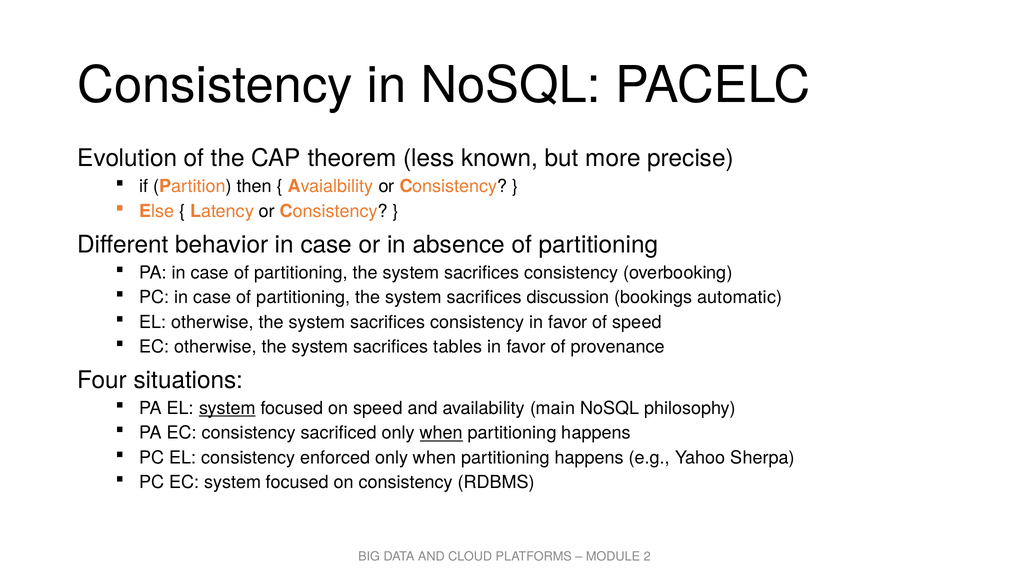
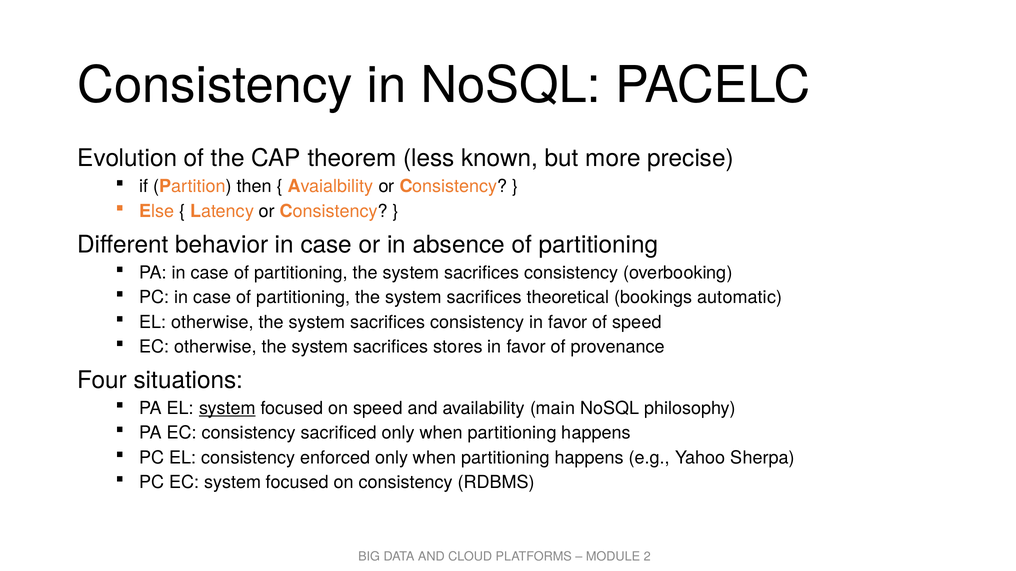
discussion: discussion -> theoretical (568, 298)
tables: tables -> stores (458, 347)
when underline: present -> none (441, 433)
